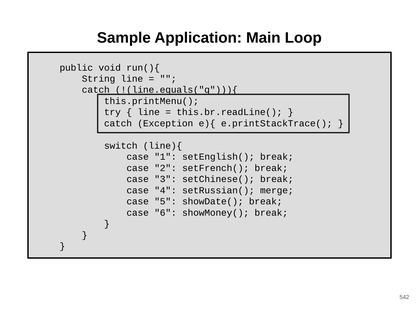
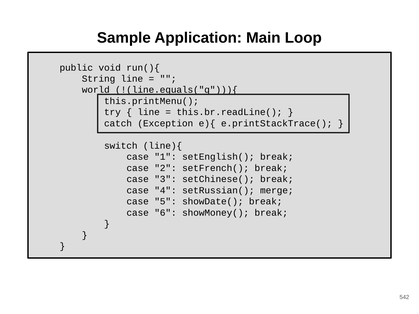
catch: catch -> world (96, 90)
